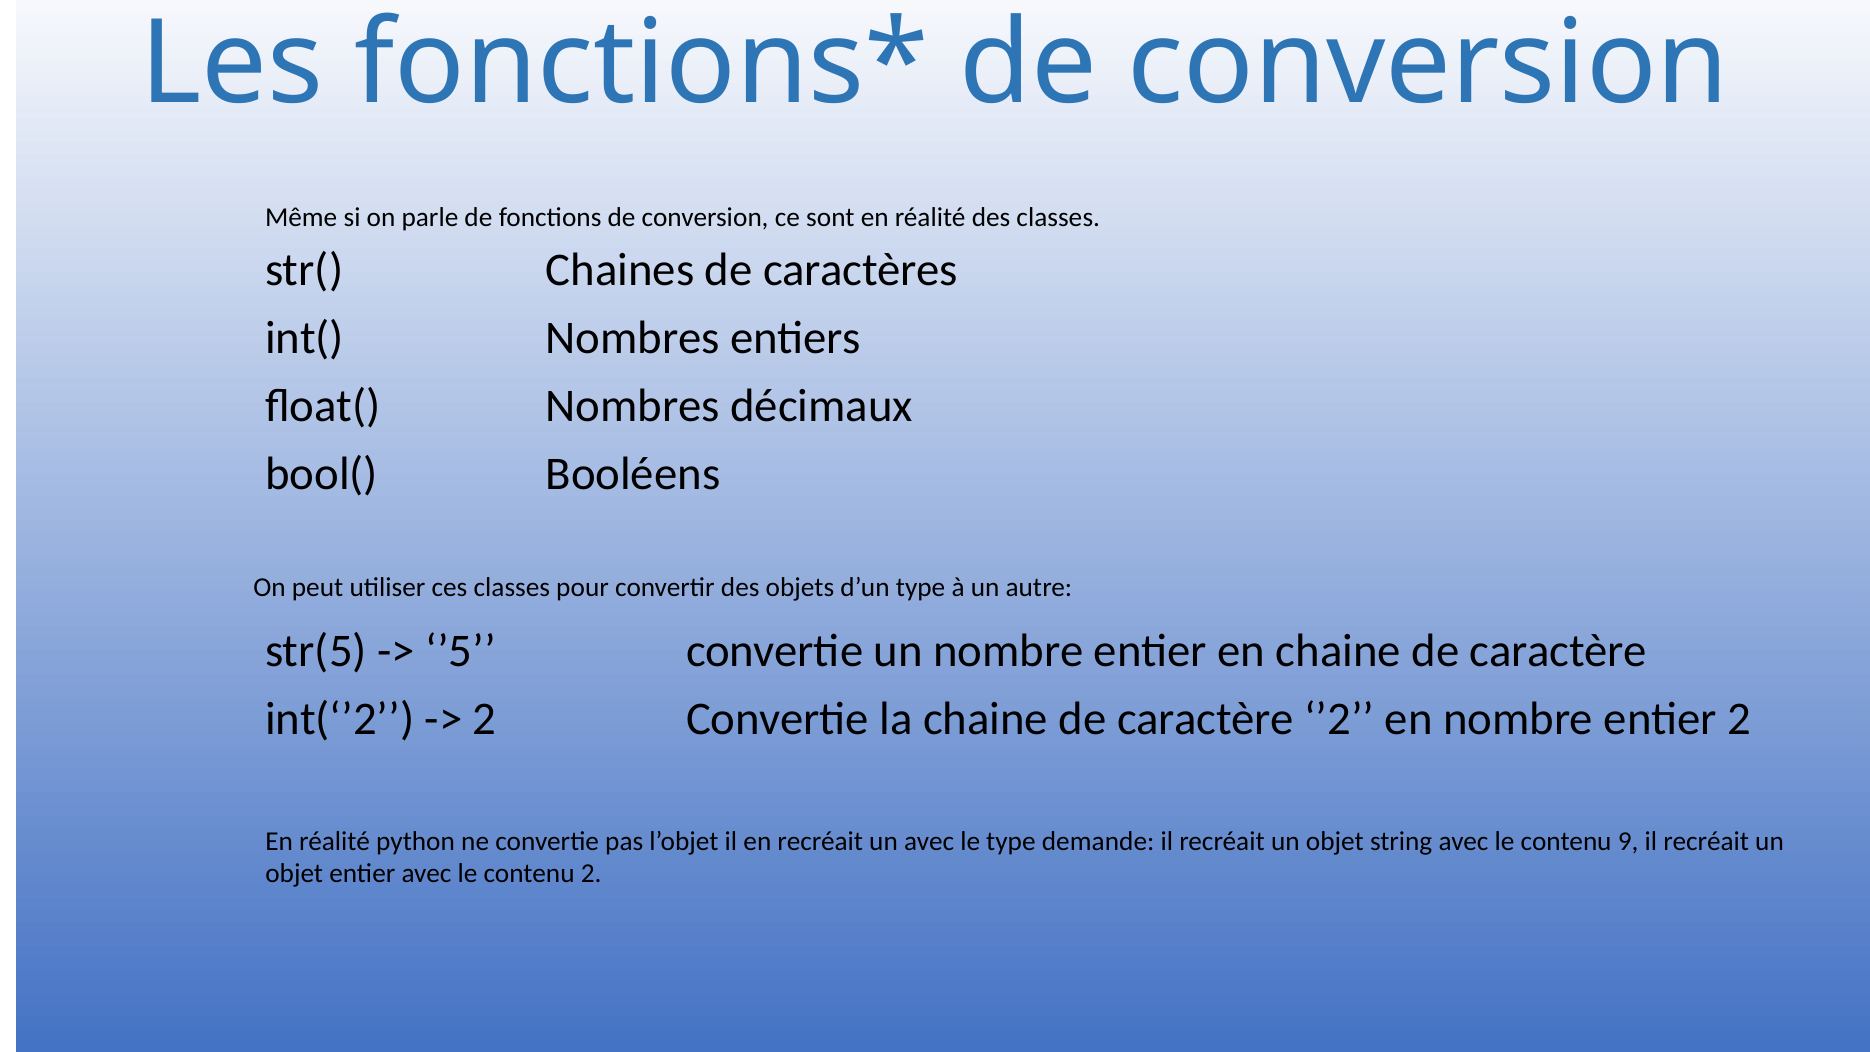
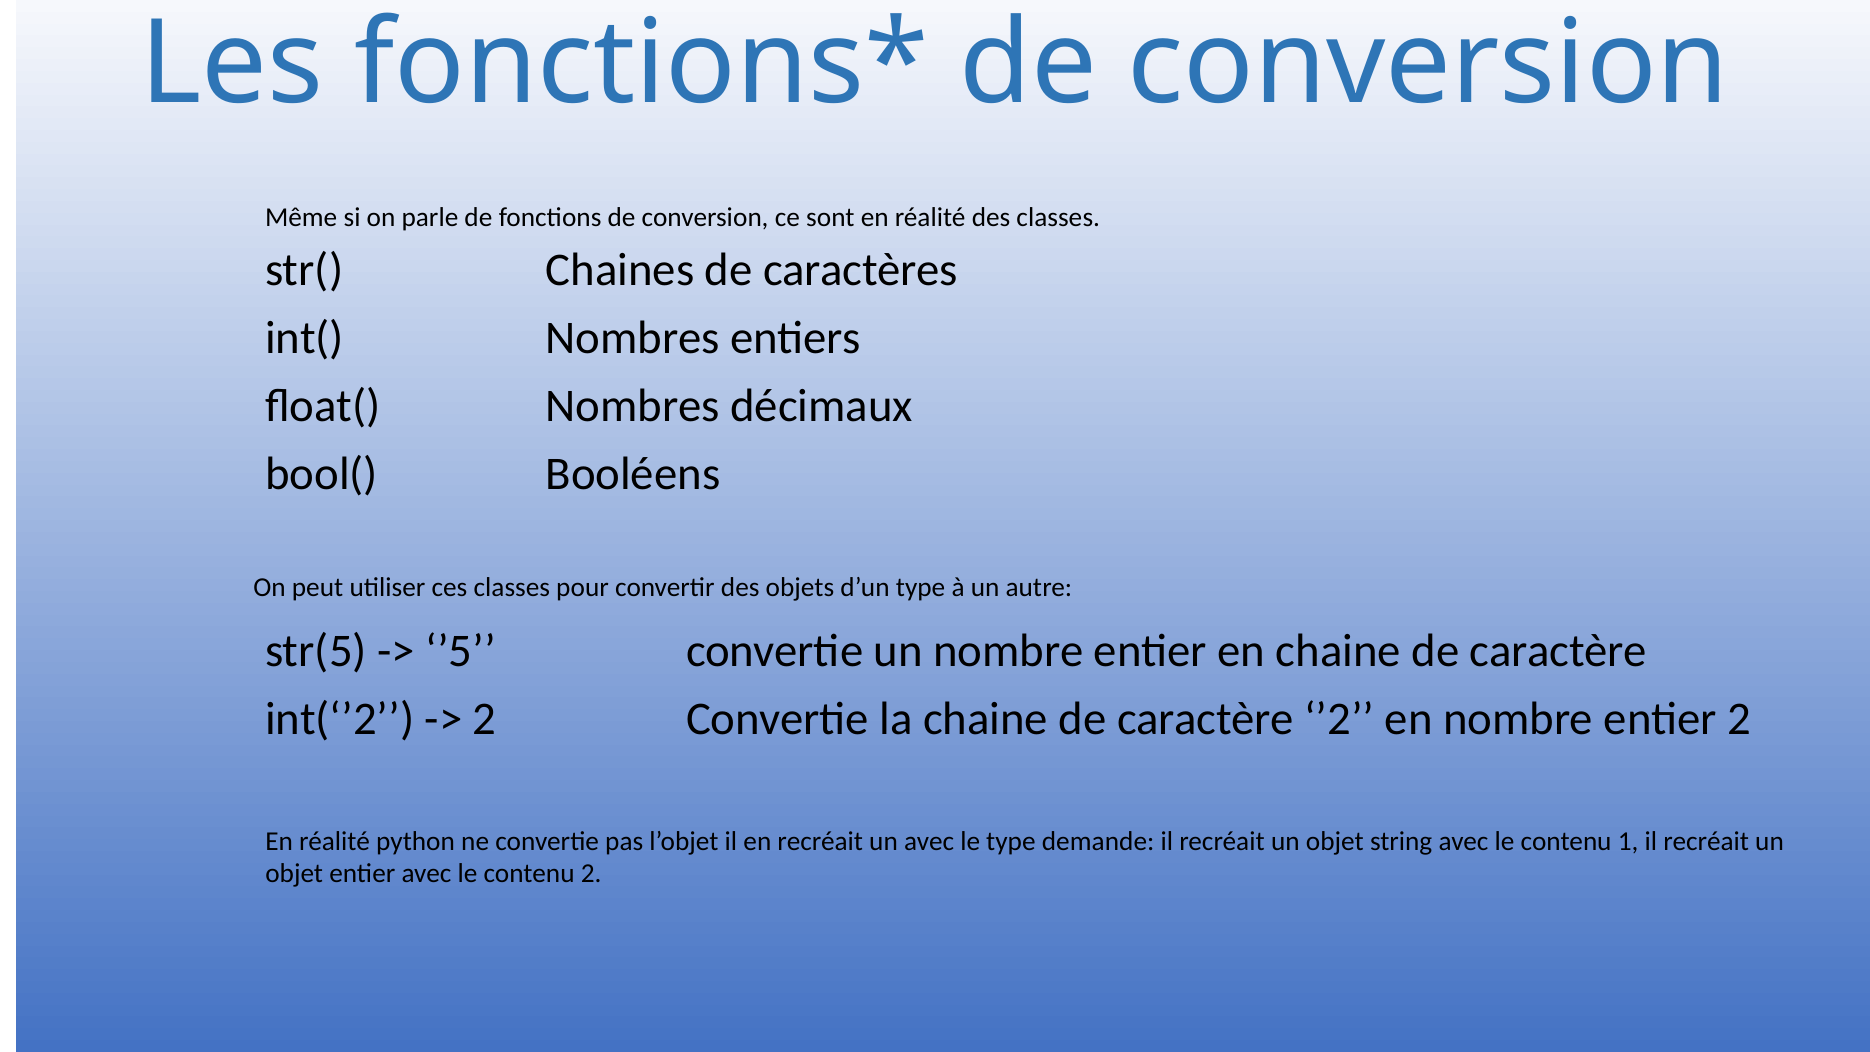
9: 9 -> 1 (1628, 841)
